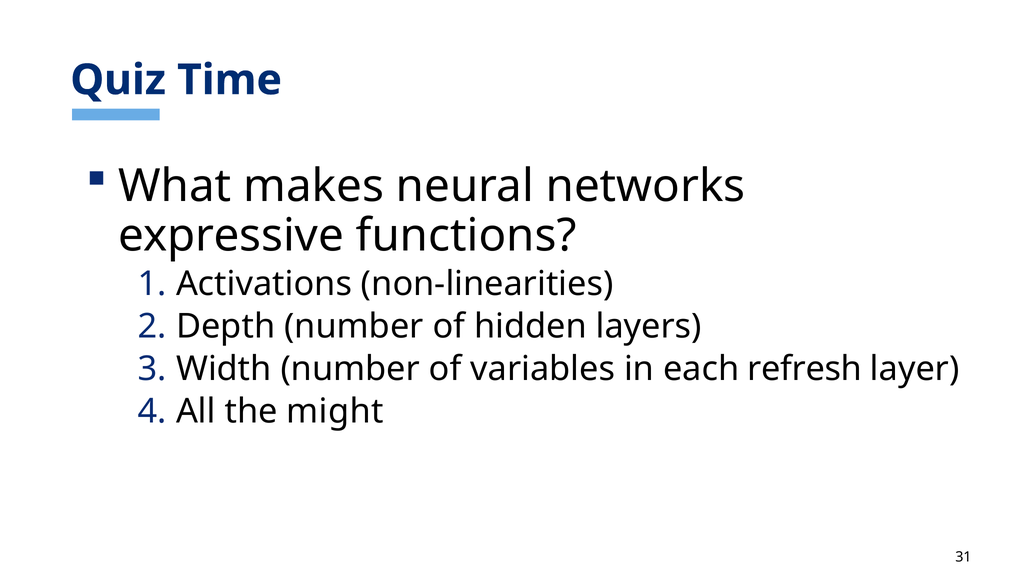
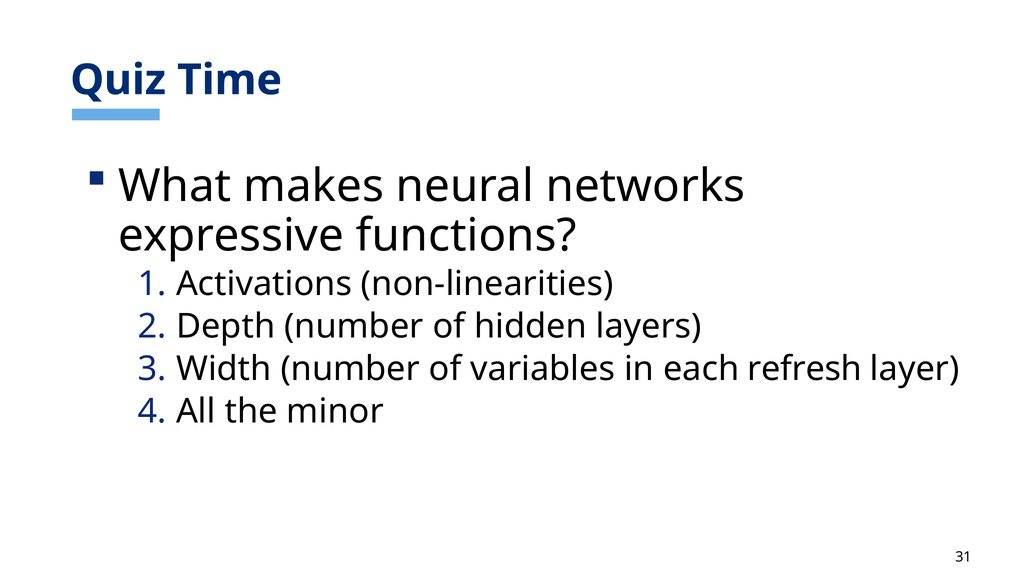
might: might -> minor (335, 412)
